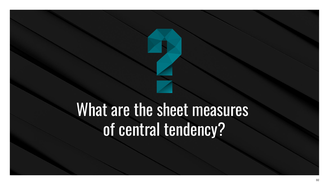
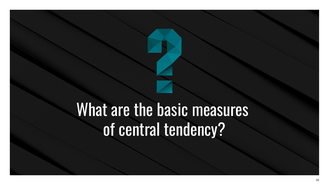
sheet: sheet -> basic (173, 111)
